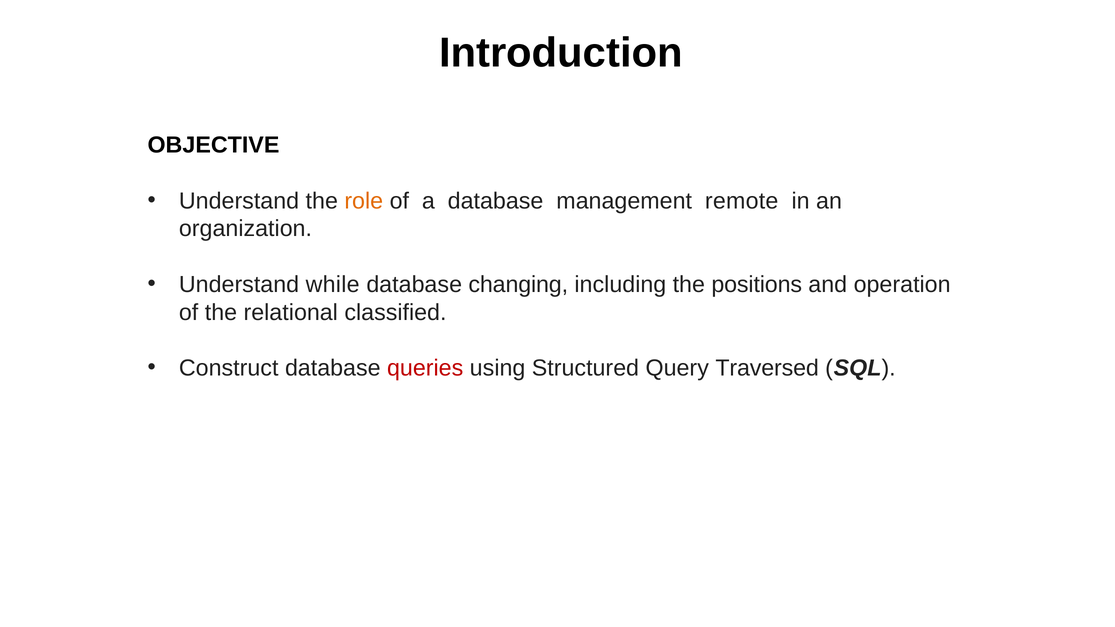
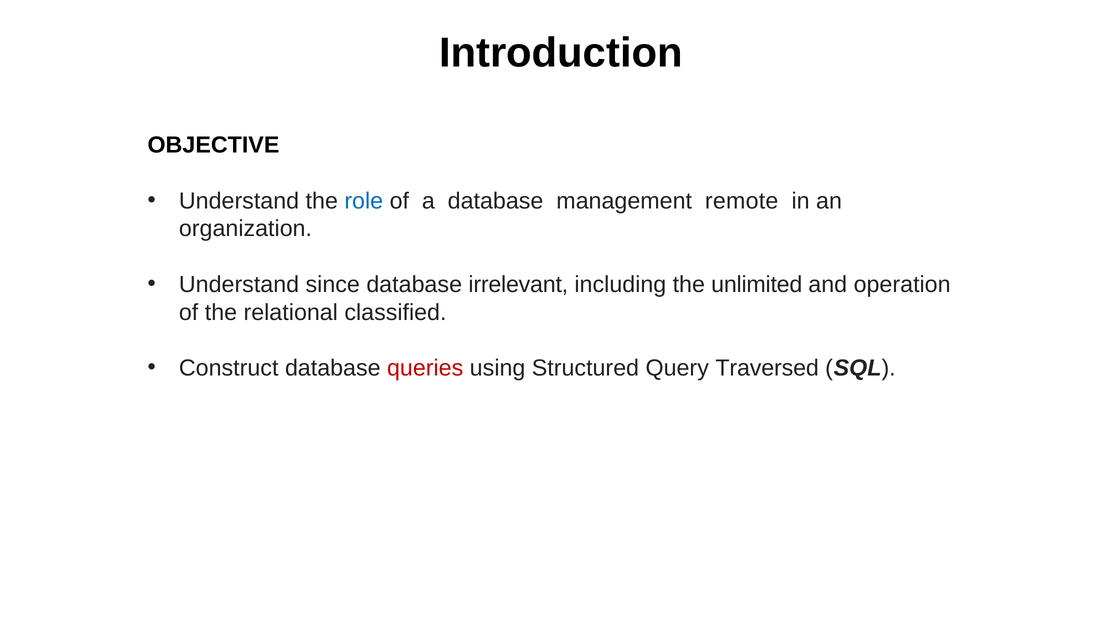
role colour: orange -> blue (364, 201)
while: while -> since (333, 285)
changing: changing -> irrelevant (518, 285)
positions: positions -> unlimited (757, 285)
